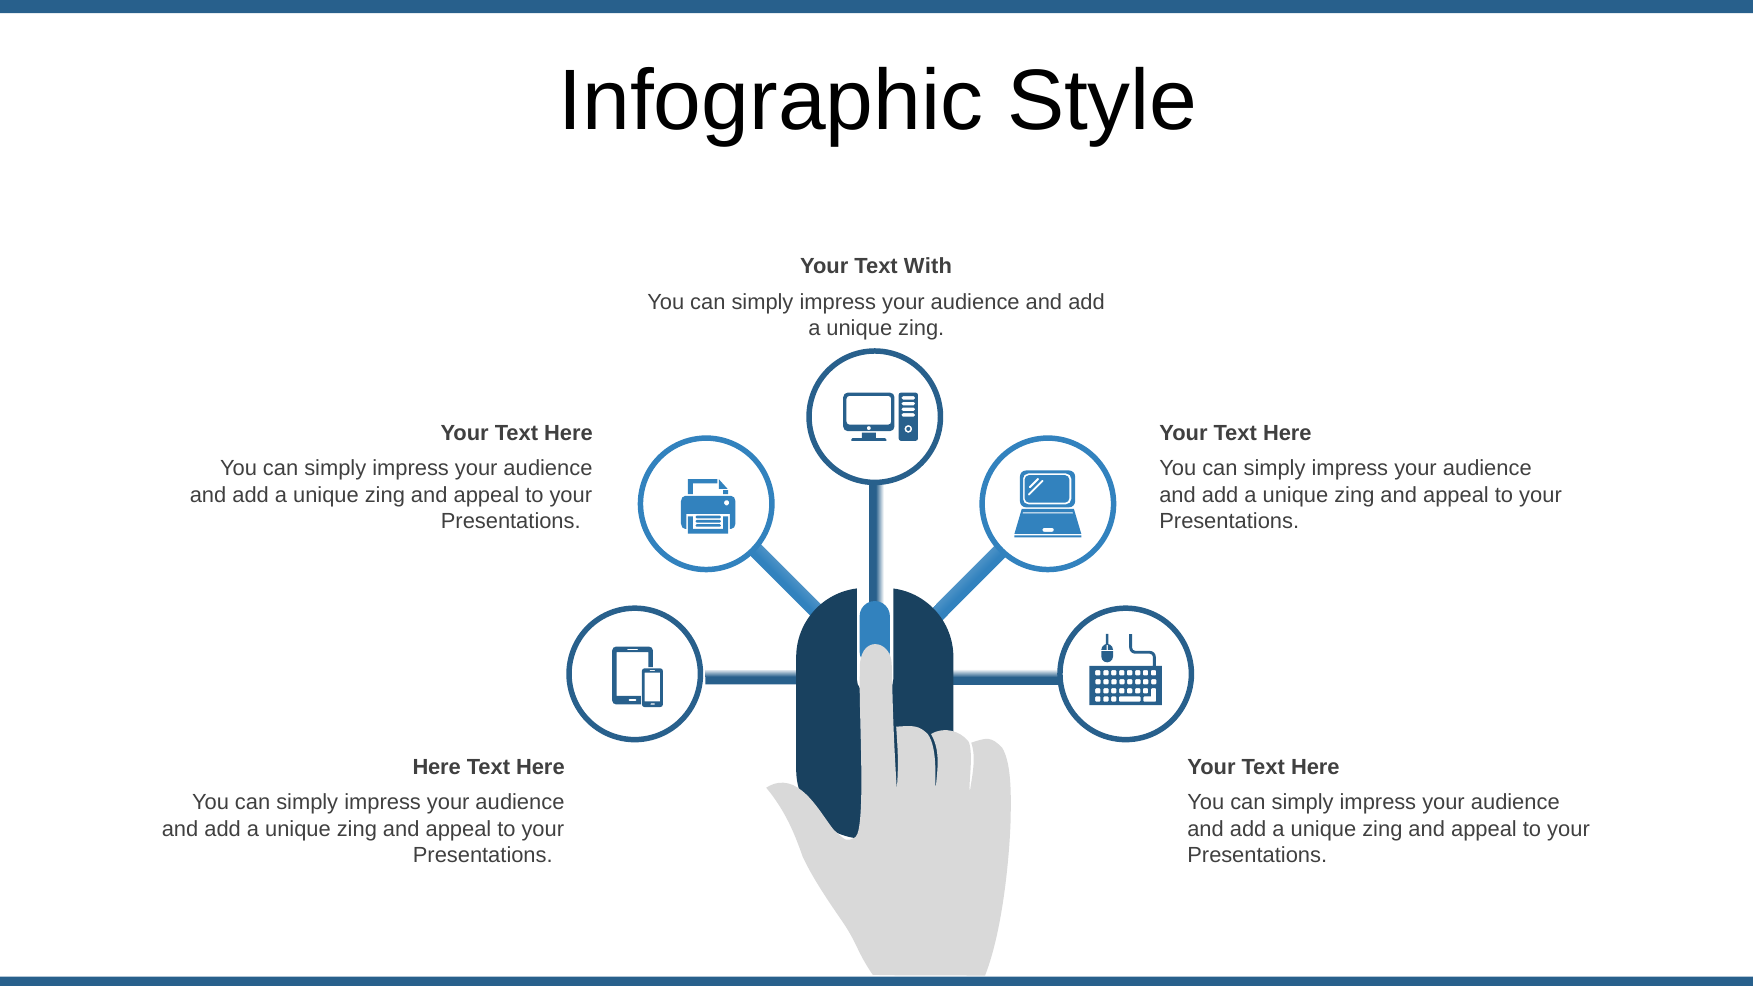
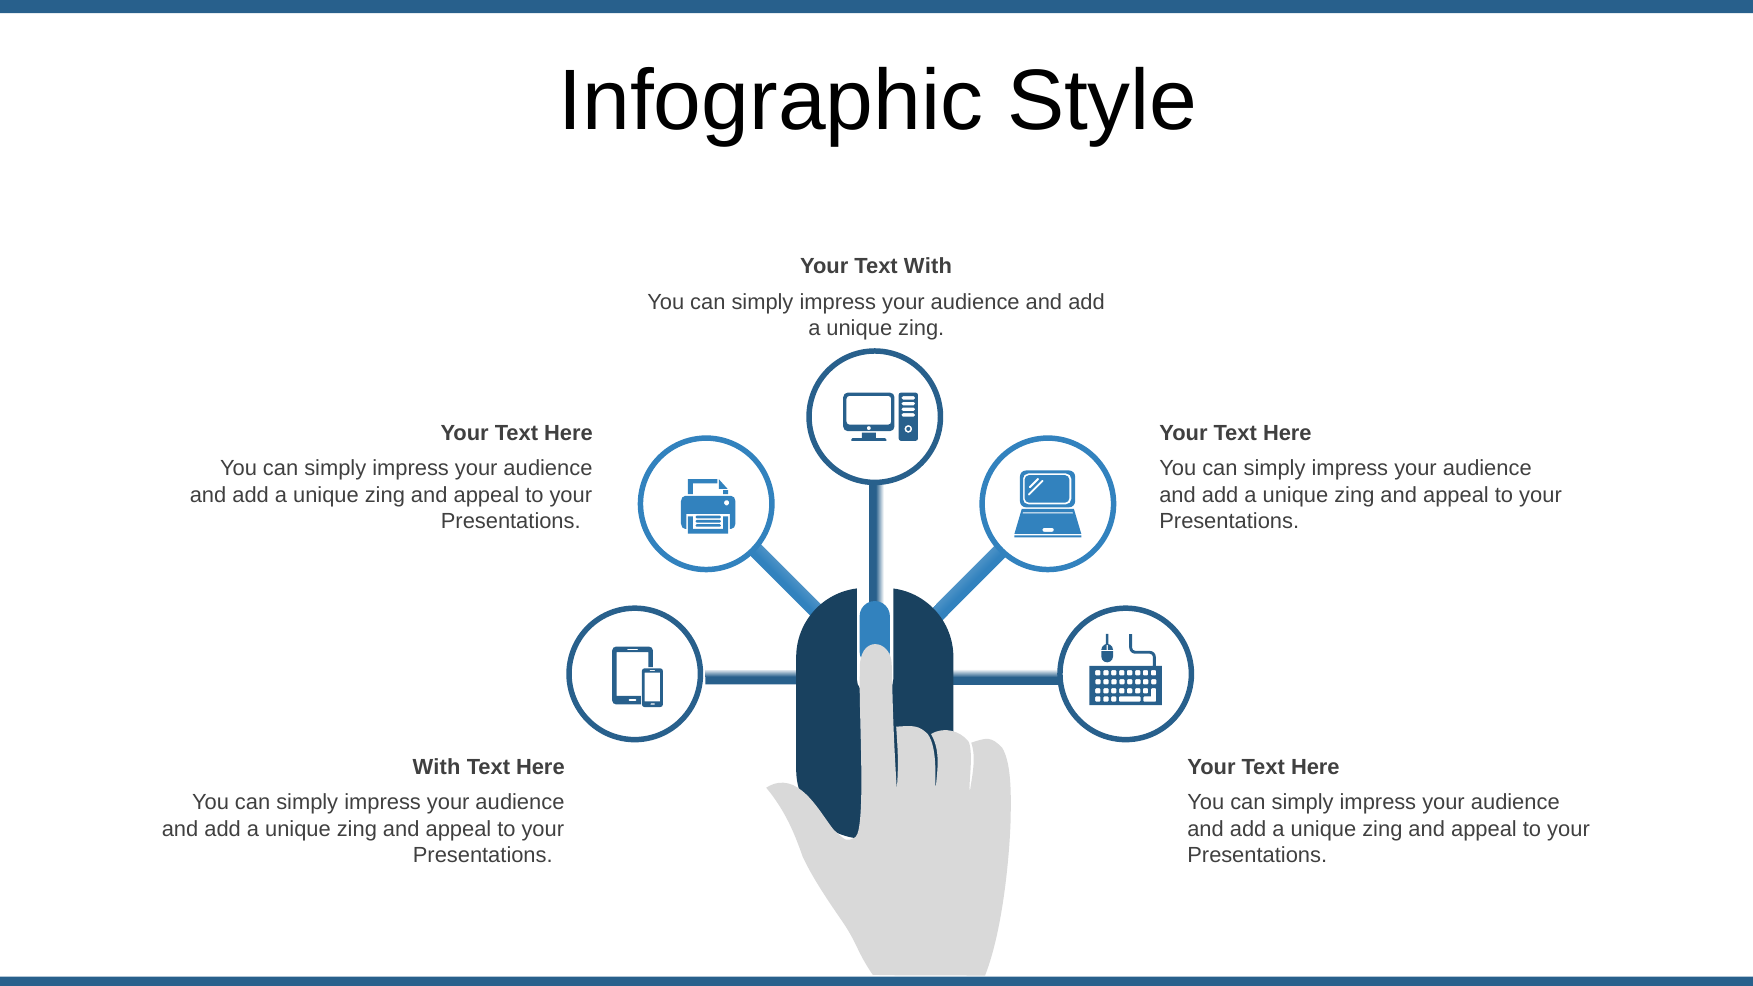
Here: Here -> With (437, 767)
